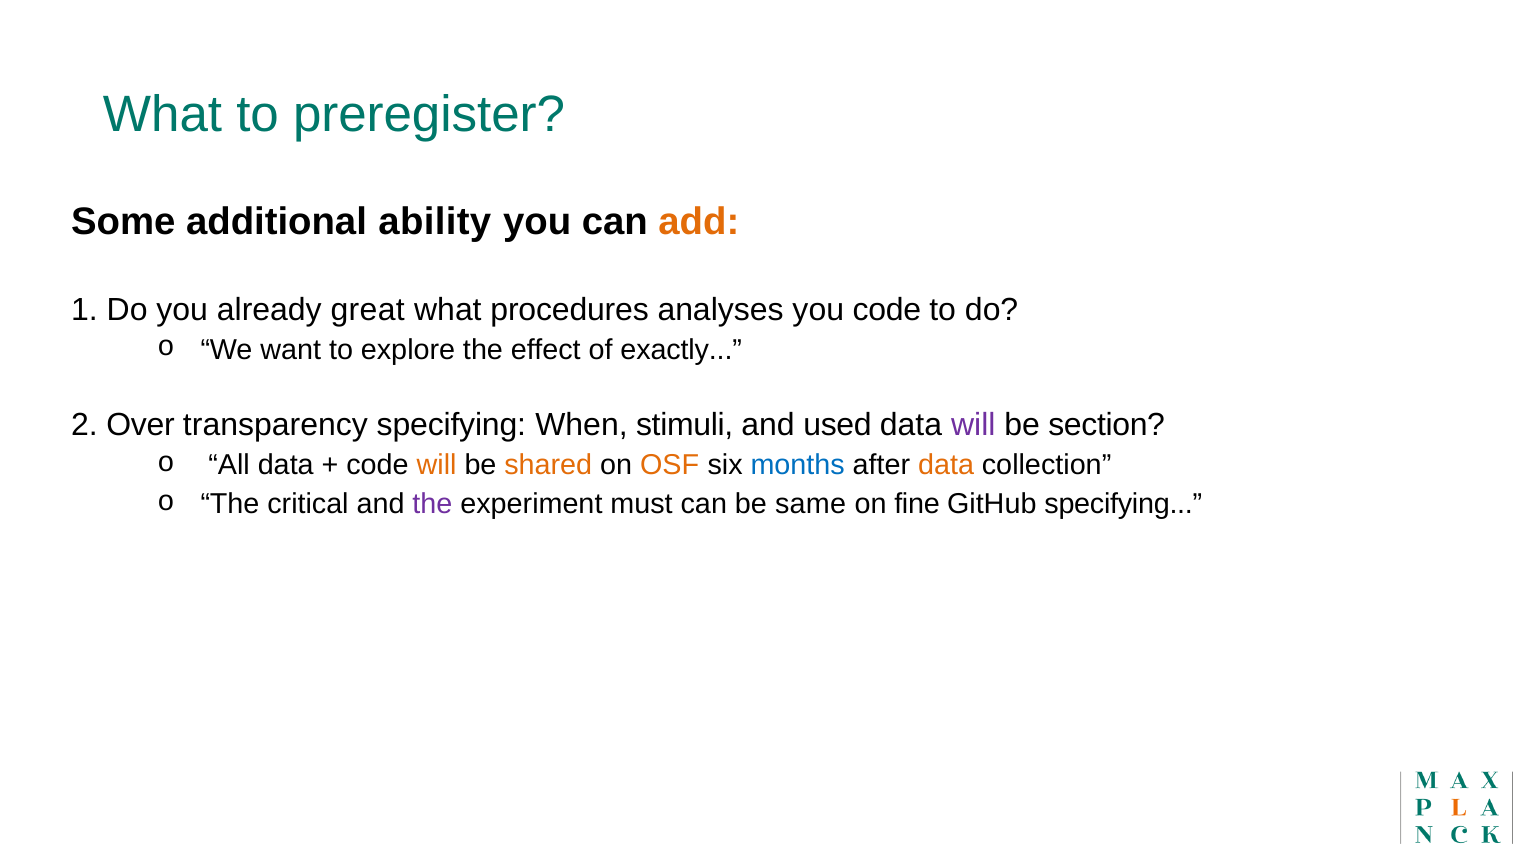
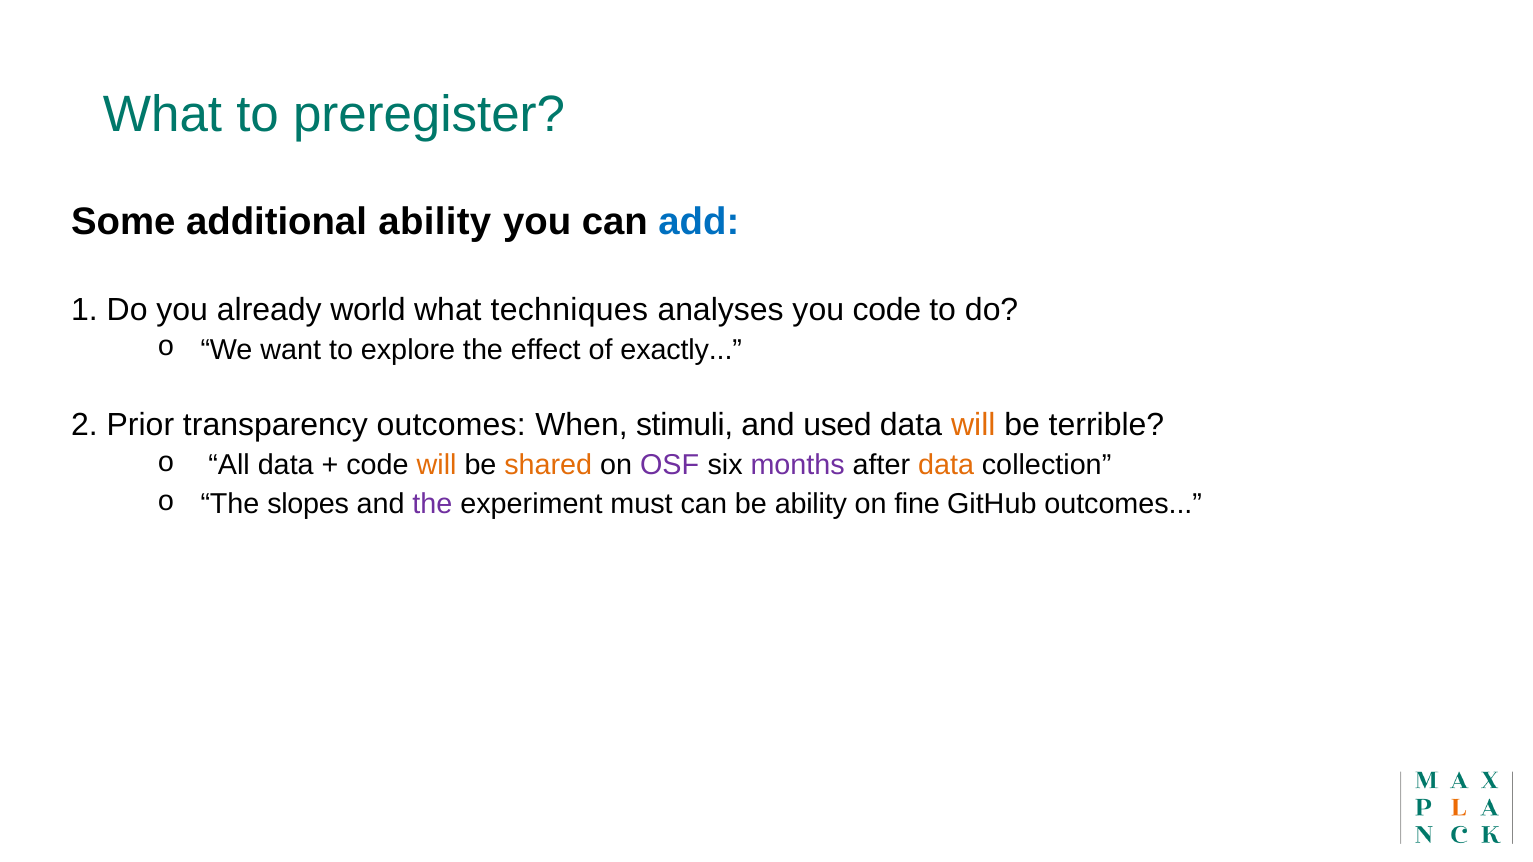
add colour: orange -> blue (699, 222)
great: great -> world (368, 310)
procedures: procedures -> techniques (569, 310)
Over: Over -> Prior (140, 425)
transparency specifying: specifying -> outcomes (451, 425)
will colour: purple -> orange (973, 425)
section: section -> terrible (1106, 425)
OSF colour: orange -> purple (670, 466)
months colour: blue -> purple (798, 466)
critical: critical -> slopes (308, 505)
be same: same -> ability (811, 505)
GitHub specifying: specifying -> outcomes (1123, 505)
